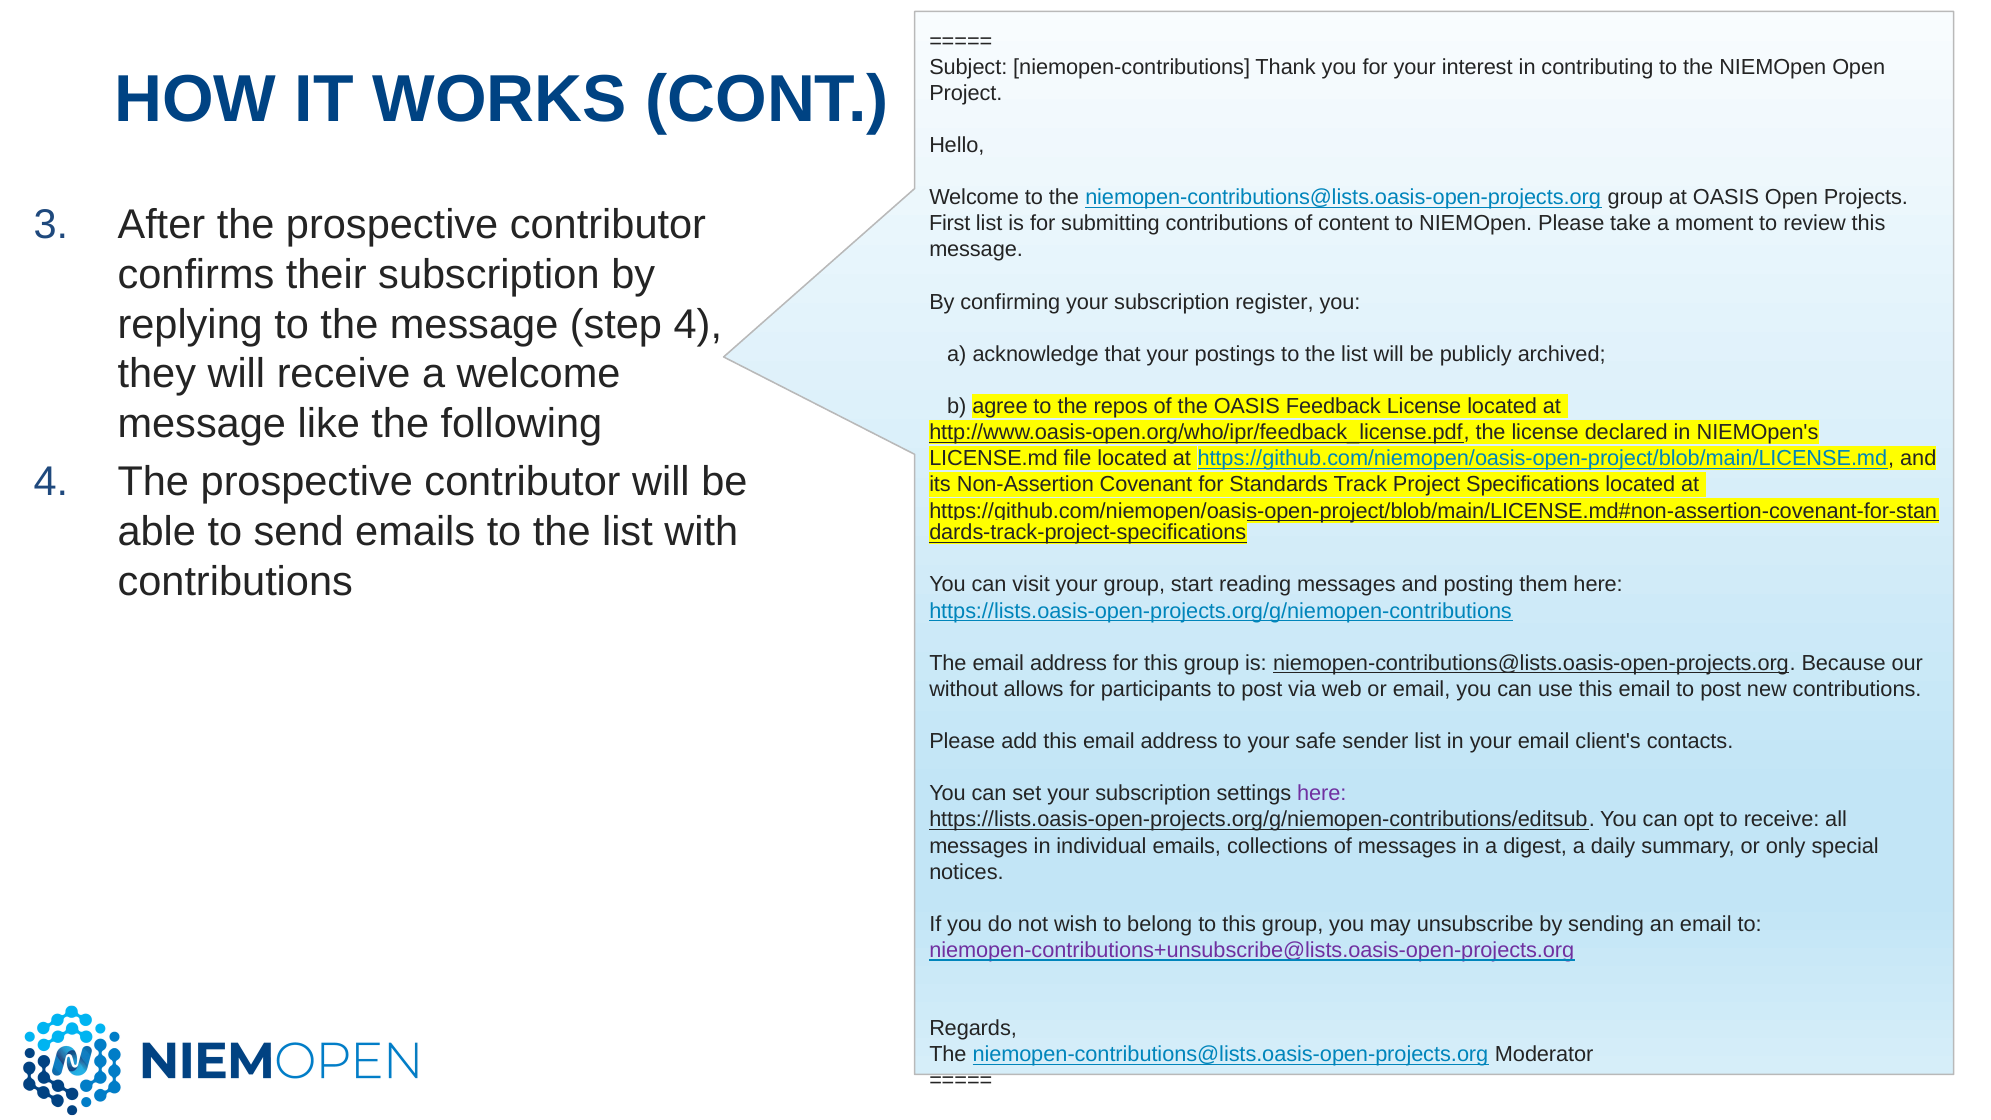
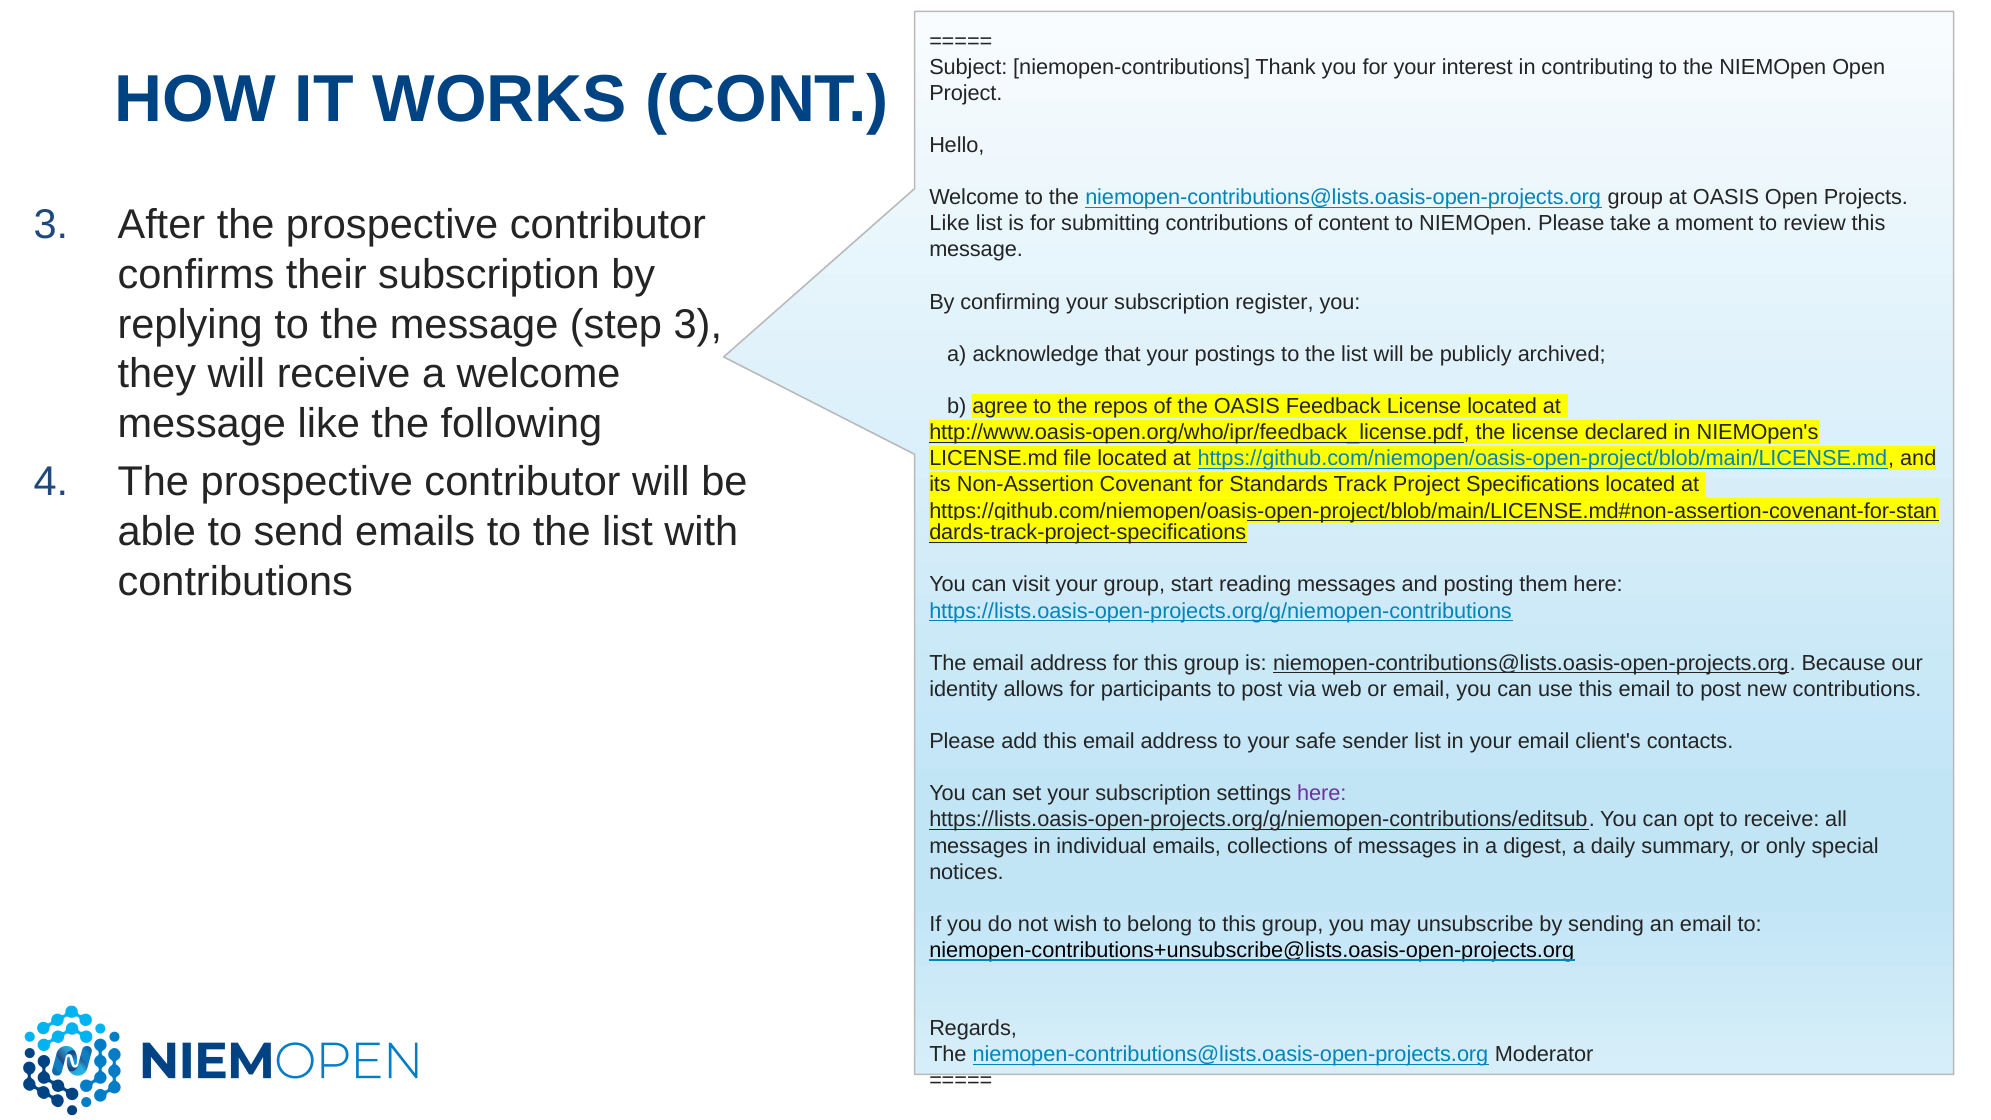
First: First -> Like (950, 224)
step 4: 4 -> 3 (698, 324)
without: without -> identity (964, 689)
niemopen-contributions+unsubscribe@lists.oasis-open-projects.org colour: purple -> black (1252, 950)
